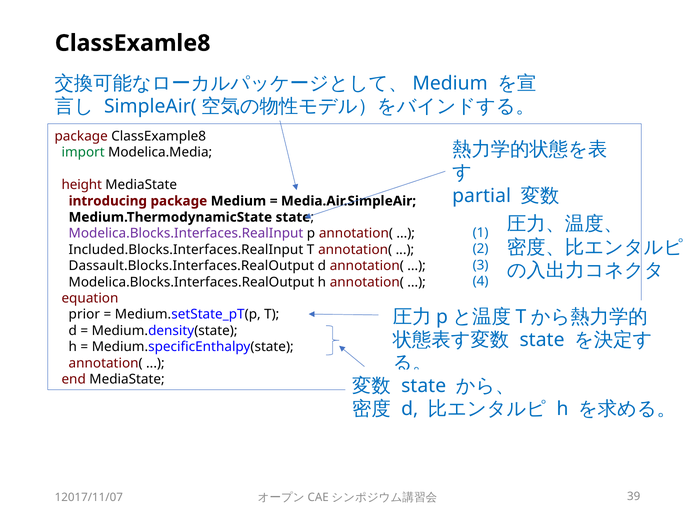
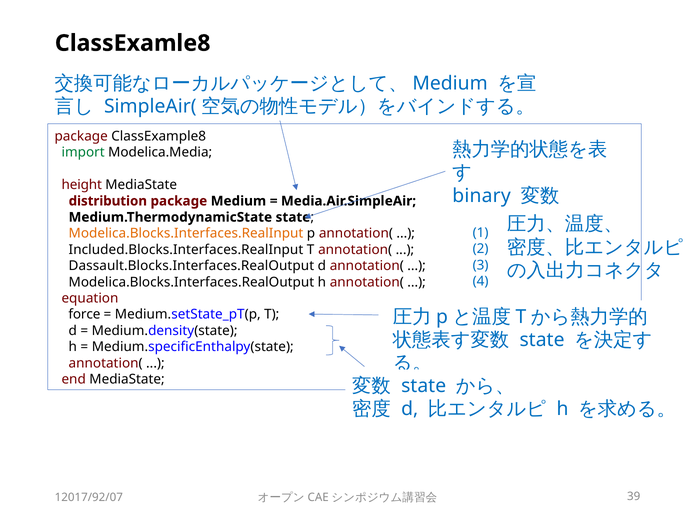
partial: partial -> binary (482, 196)
introducing: introducing -> distribution (108, 201)
Modelica.Blocks.Interfaces.RealInput colour: purple -> orange (186, 234)
prior: prior -> force (84, 315)
12017/11/07: 12017/11/07 -> 12017/92/07 (89, 498)
